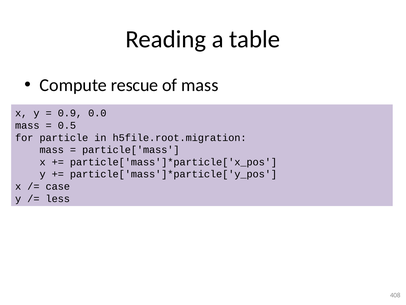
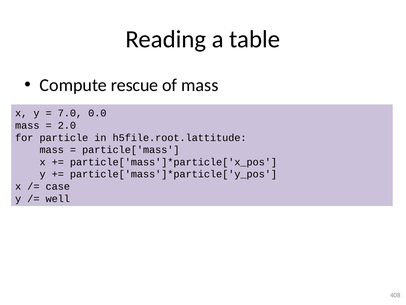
0.9: 0.9 -> 7.0 (70, 113)
0.5: 0.5 -> 2.0 (67, 125)
h5file.root.migration: h5file.root.migration -> h5file.root.lattitude (180, 137)
less: less -> well (58, 198)
